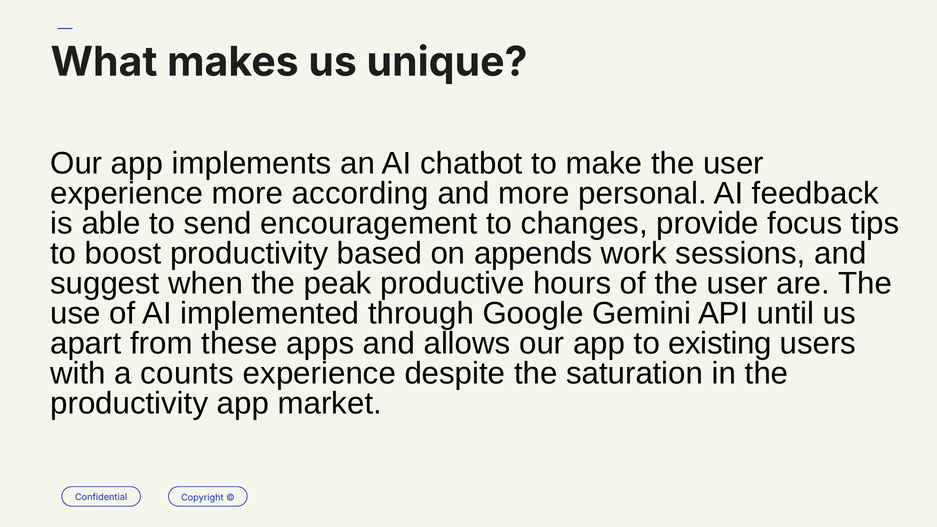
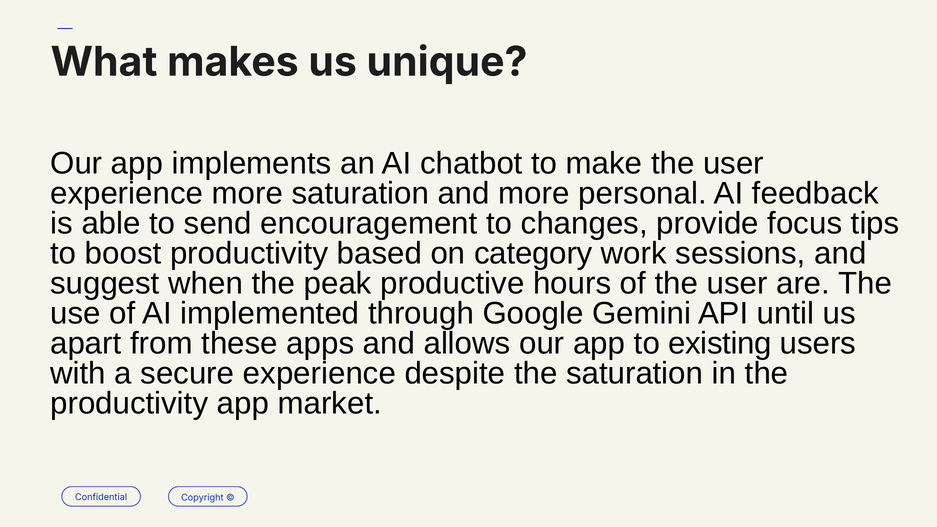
more according: according -> saturation (360, 193)
appends: appends -> category (533, 253)
counts: counts -> secure (187, 373)
